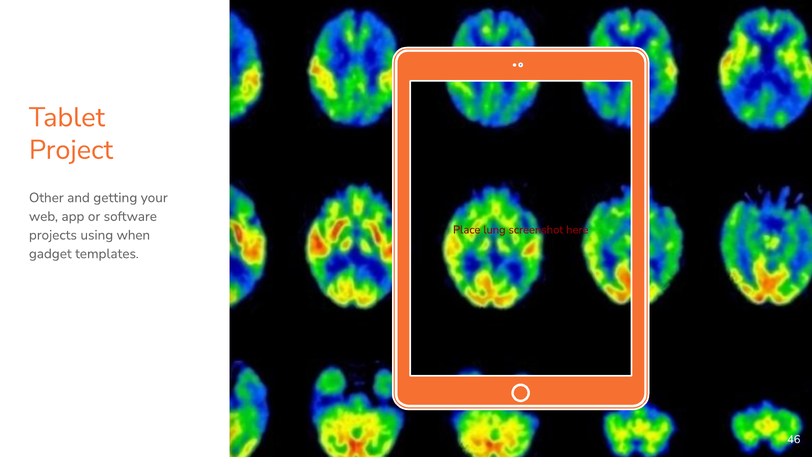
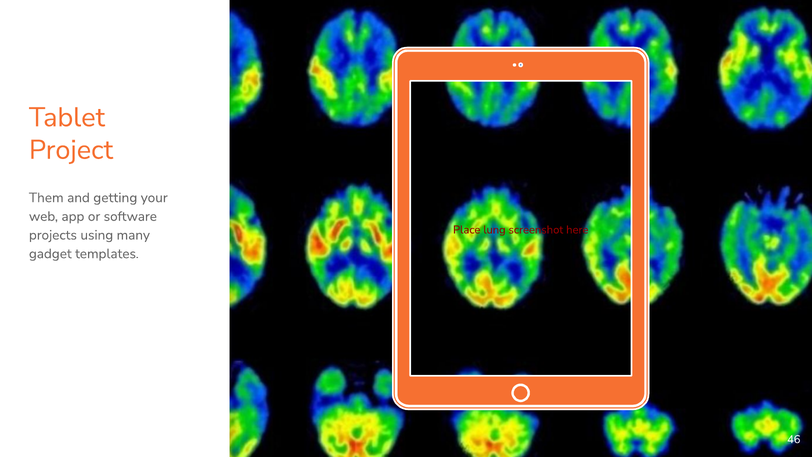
Other: Other -> Them (46, 198)
when: when -> many (133, 235)
